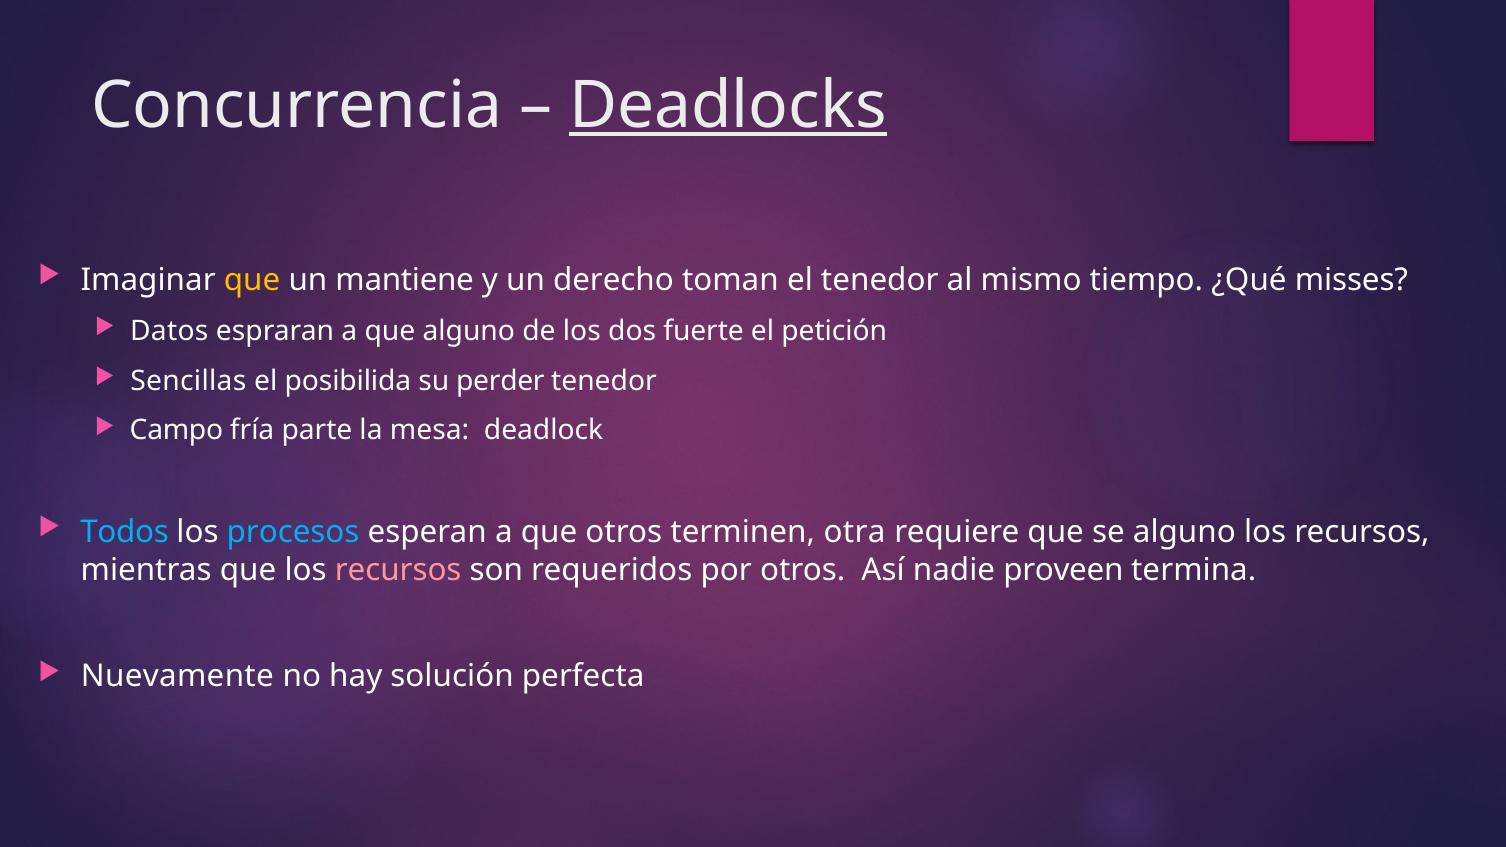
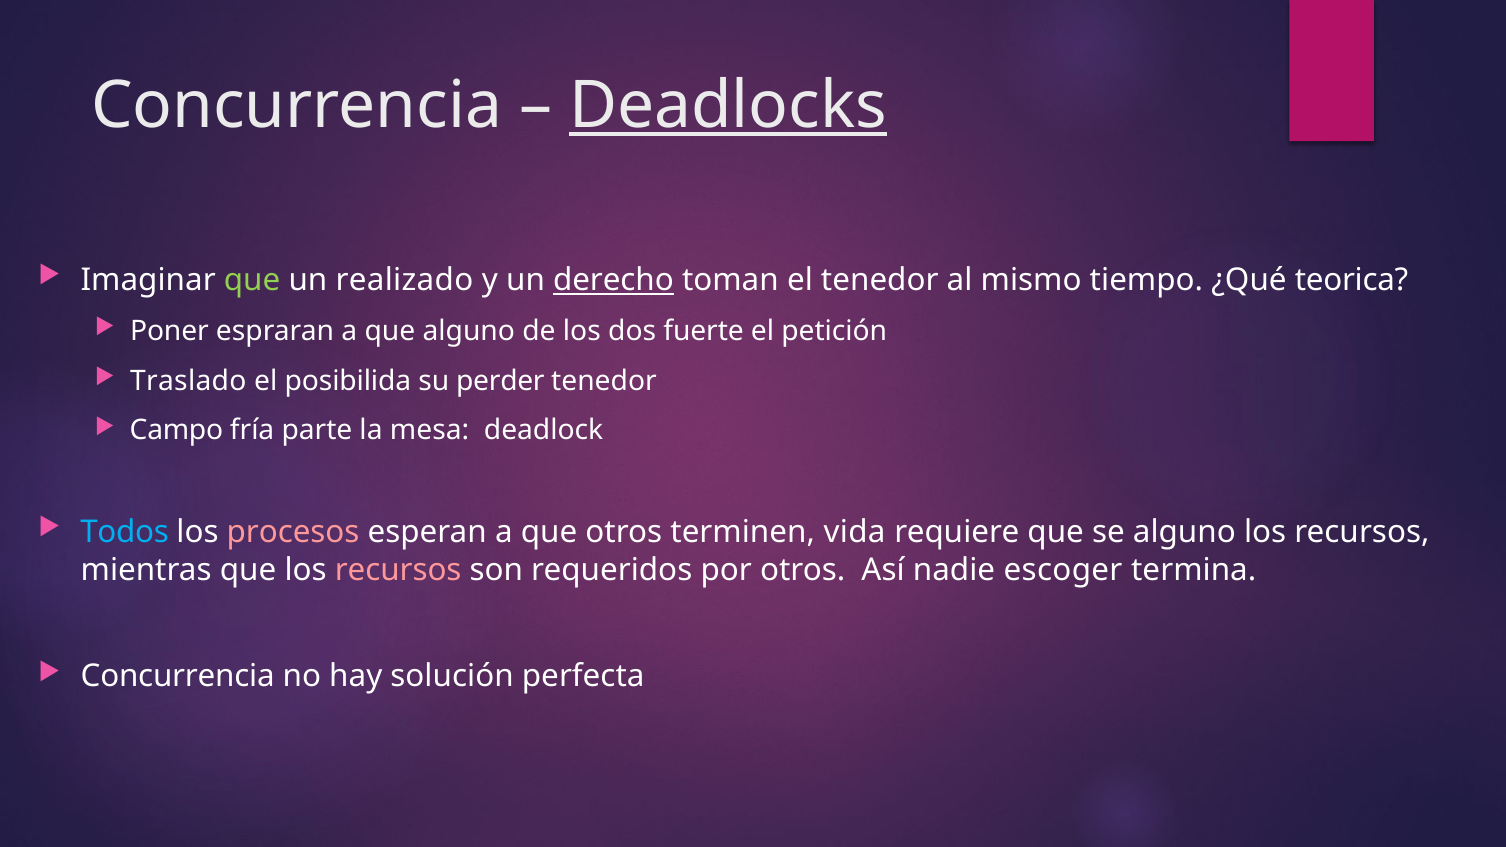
que colour: yellow -> light green (252, 280)
mantiene: mantiene -> realizado (404, 280)
derecho underline: none -> present (613, 280)
misses: misses -> teorica (1352, 280)
Datos: Datos -> Poner (169, 332)
Sencillas: Sencillas -> Traslado (188, 381)
procesos colour: light blue -> pink (293, 532)
otra: otra -> vida (855, 532)
proveen: proveen -> escoger (1063, 570)
Nuevamente: Nuevamente -> Concurrencia (178, 677)
